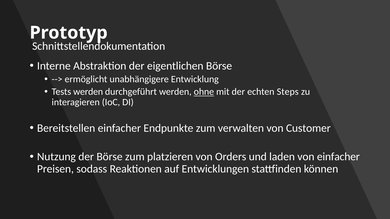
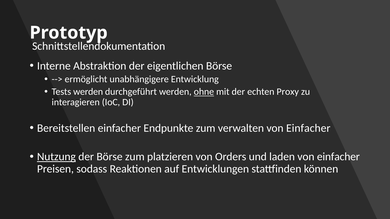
Steps: Steps -> Proxy (288, 92)
verwalten von Customer: Customer -> Einfacher (308, 128)
Nutzung underline: none -> present (56, 157)
